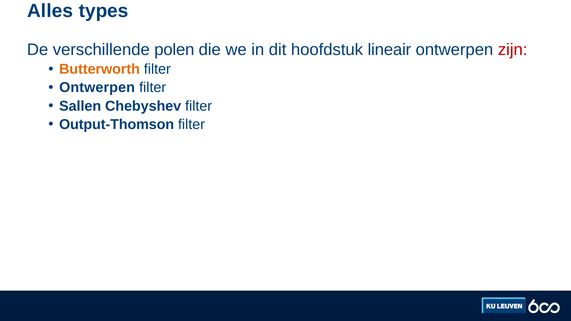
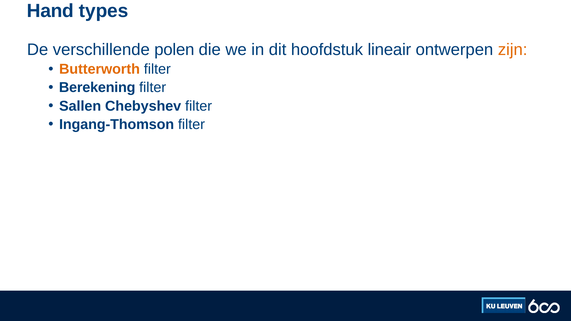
Alles: Alles -> Hand (50, 11)
zijn colour: red -> orange (513, 50)
Ontwerpen: Ontwerpen -> Berekening (97, 88)
Output-Thomson: Output-Thomson -> Ingang-Thomson (117, 124)
